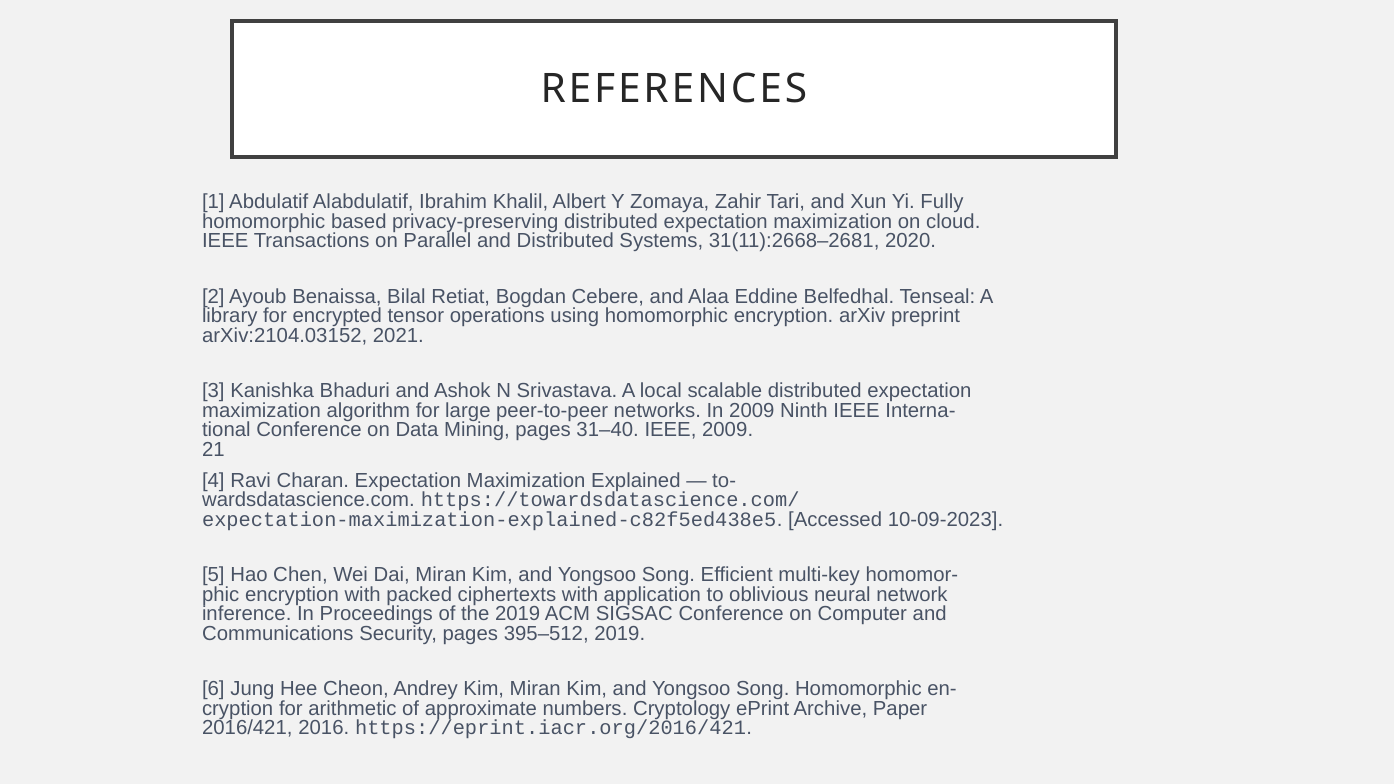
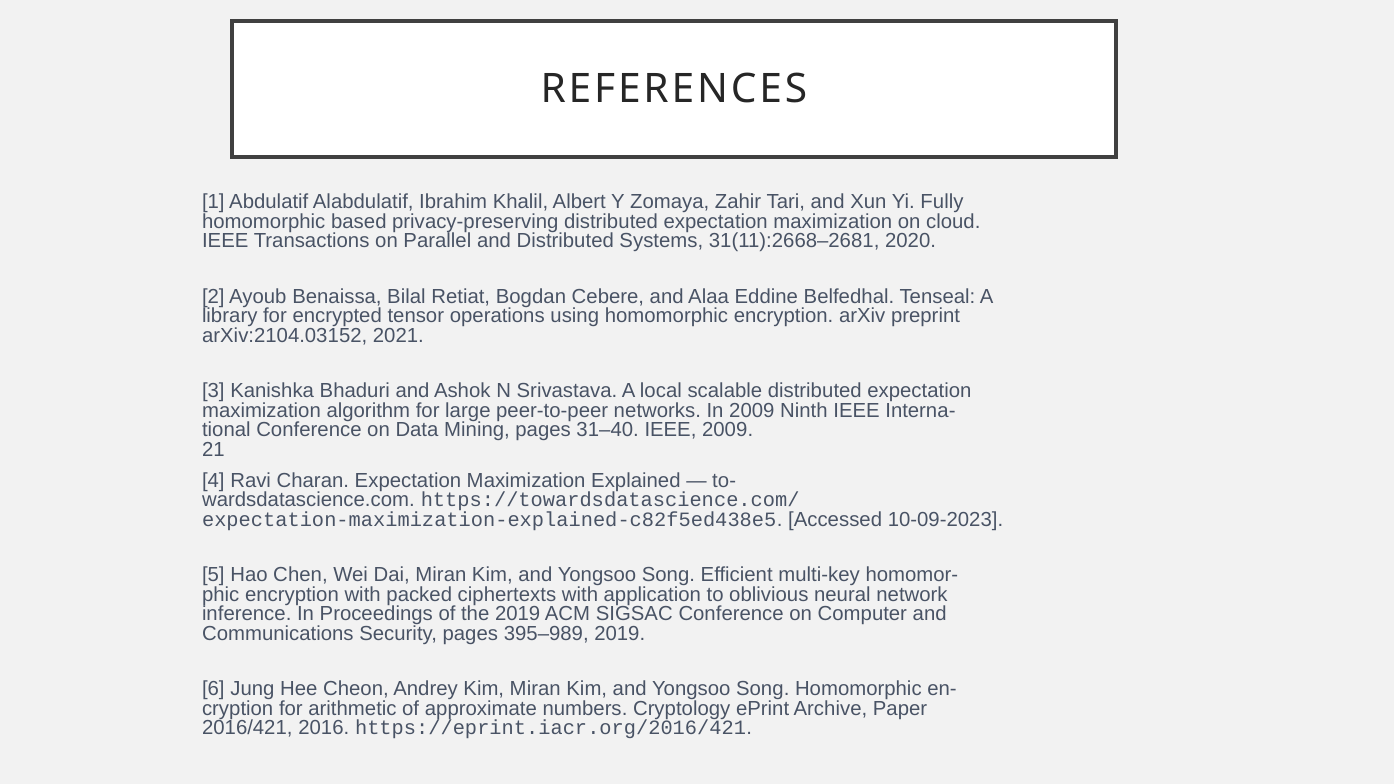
395–512: 395–512 -> 395–989 (546, 634)
